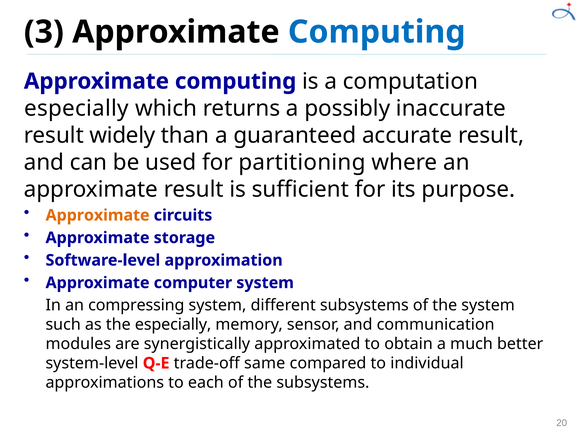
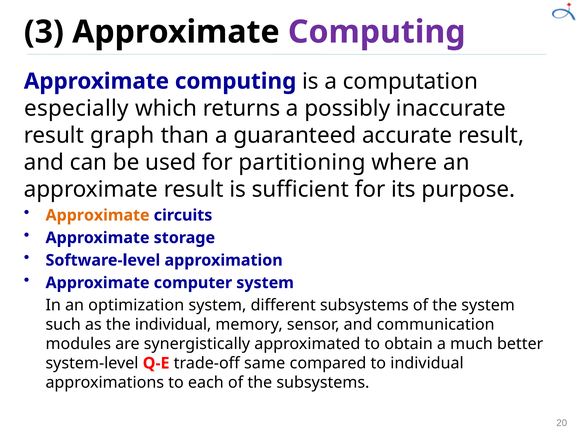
Computing colour: blue -> purple (377, 32)
widely: widely -> graph (122, 135)
compressing: compressing -> optimization (136, 305)
the especially: especially -> individual (173, 324)
